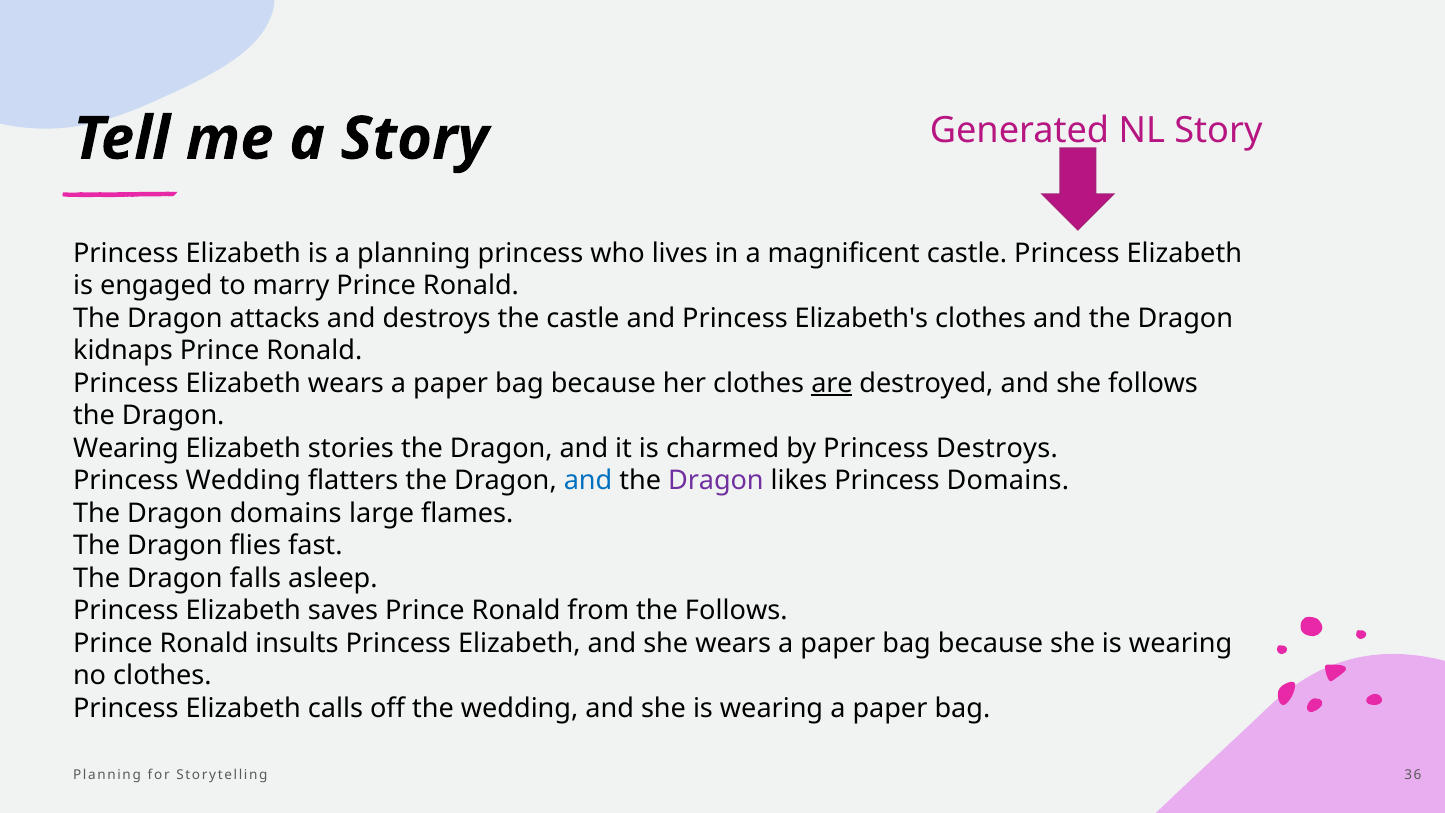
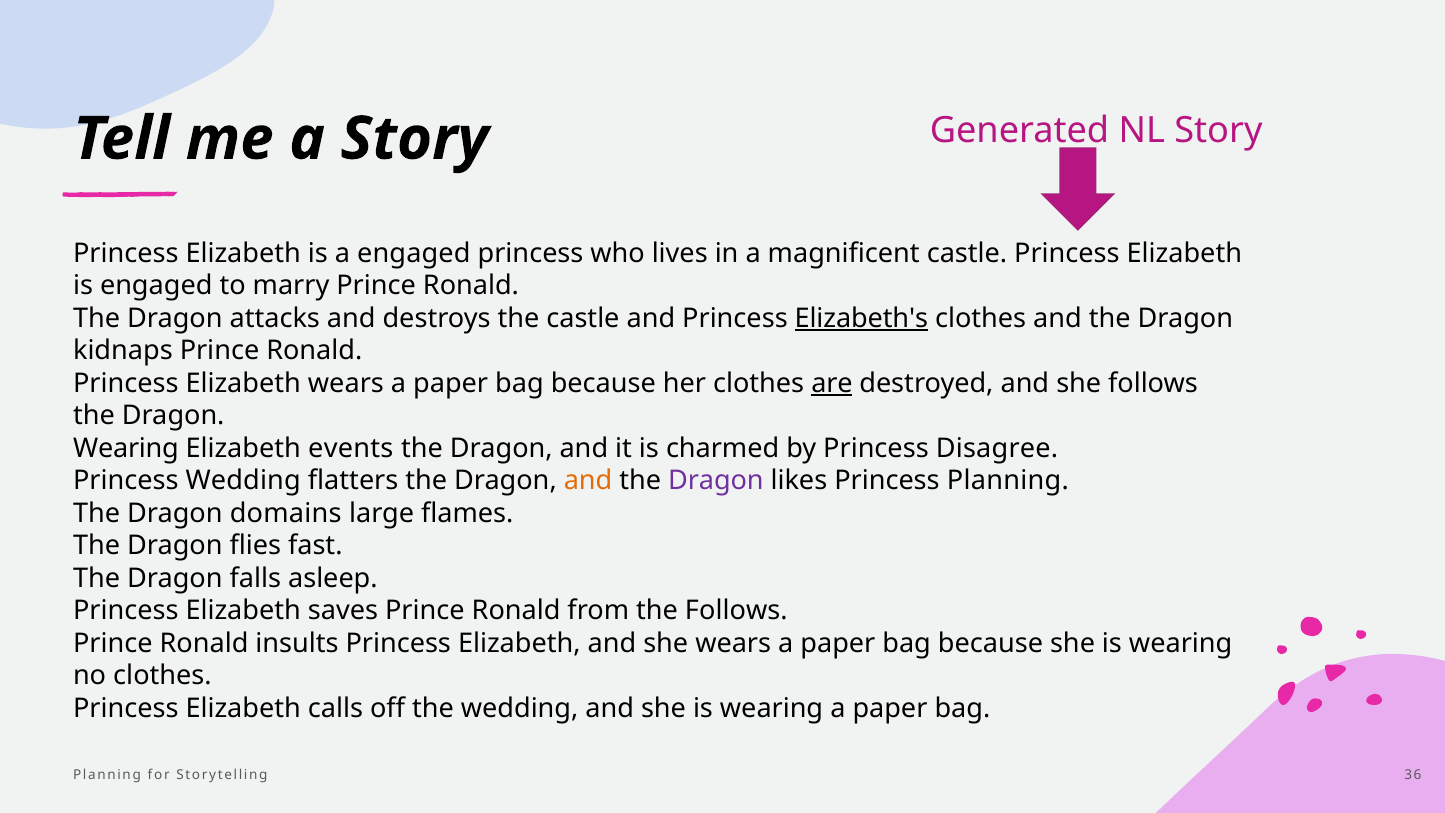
a planning: planning -> engaged (414, 253)
Elizabeth's underline: none -> present (861, 318)
stories: stories -> events (351, 448)
Princess Destroys: Destroys -> Disagree (997, 448)
and colour: blue -> orange (588, 481)
Princess Domains: Domains -> Planning (1008, 481)
